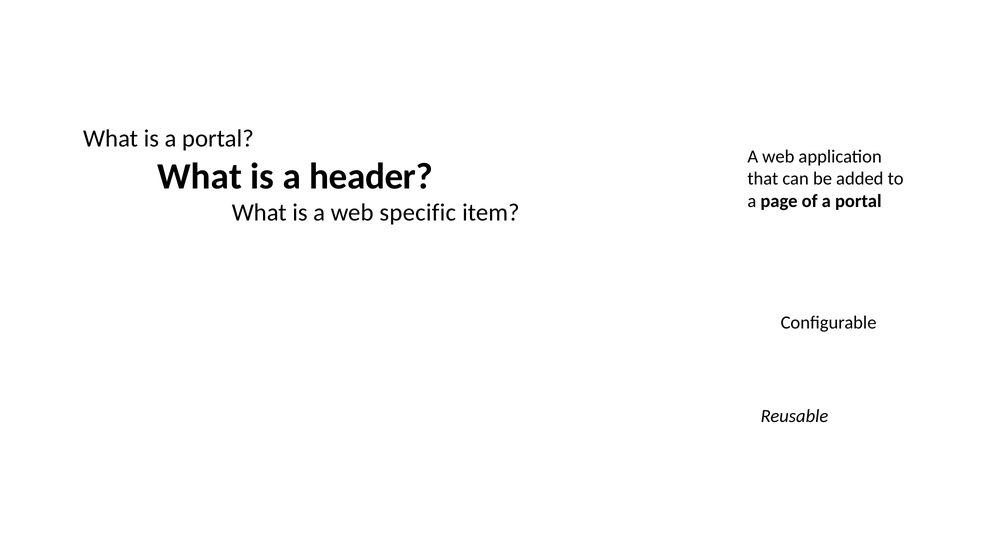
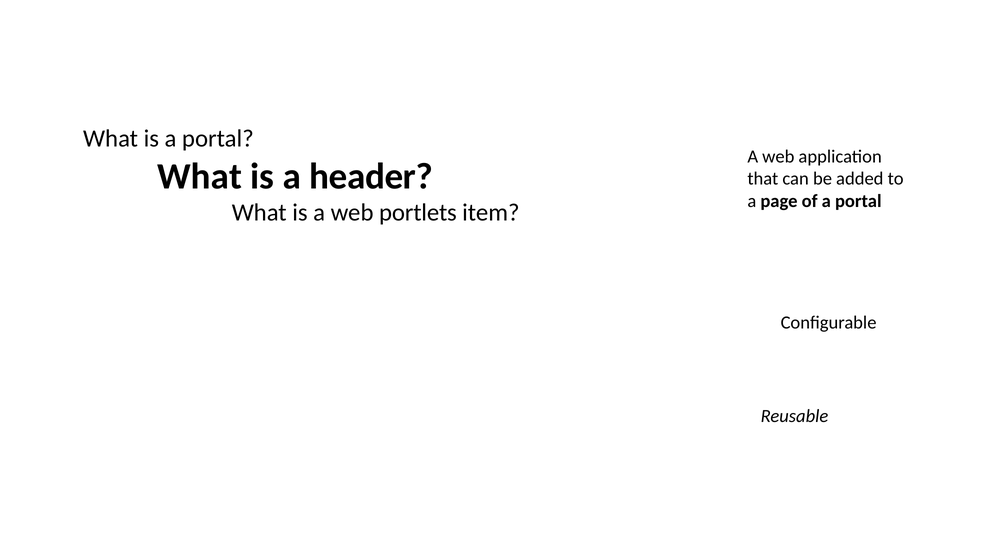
specific: specific -> portlets (418, 213)
